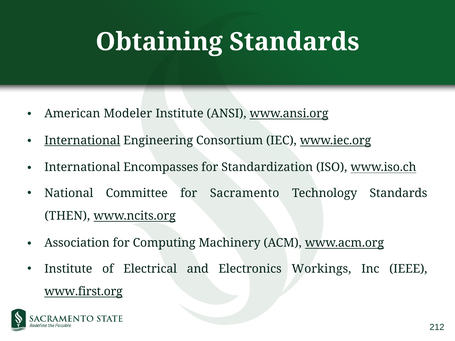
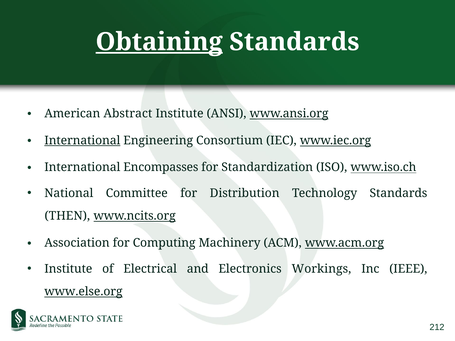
Obtaining underline: none -> present (159, 42)
Modeler: Modeler -> Abstract (128, 114)
Sacramento: Sacramento -> Distribution (245, 193)
www.first.org: www.first.org -> www.else.org (83, 292)
